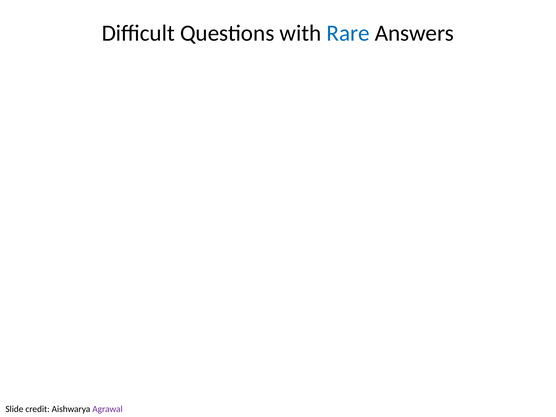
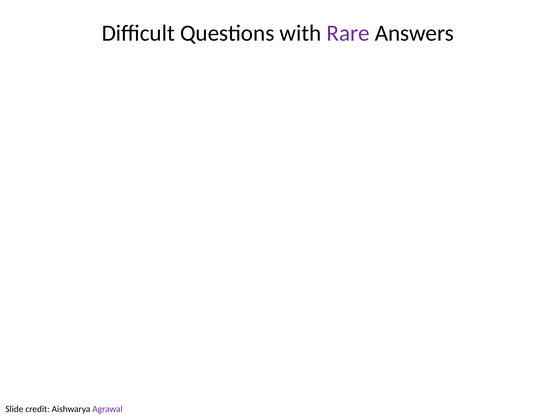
Rare colour: blue -> purple (348, 33)
